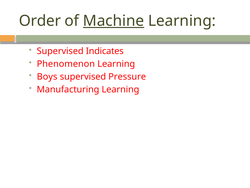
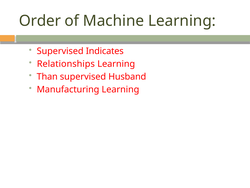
Machine underline: present -> none (114, 21)
Phenomenon: Phenomenon -> Relationships (66, 64)
Boys: Boys -> Than (47, 76)
Pressure: Pressure -> Husband (127, 76)
